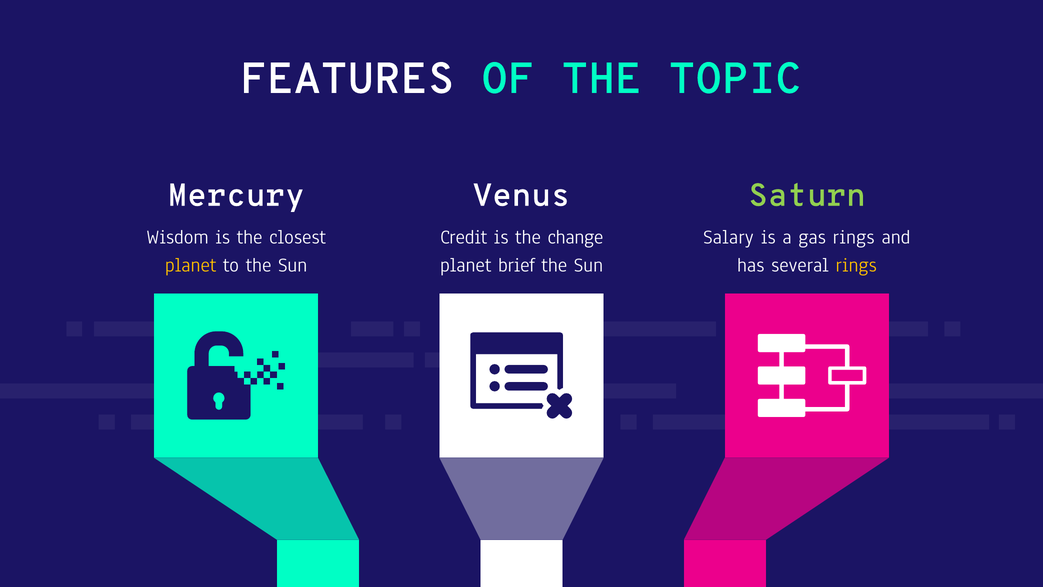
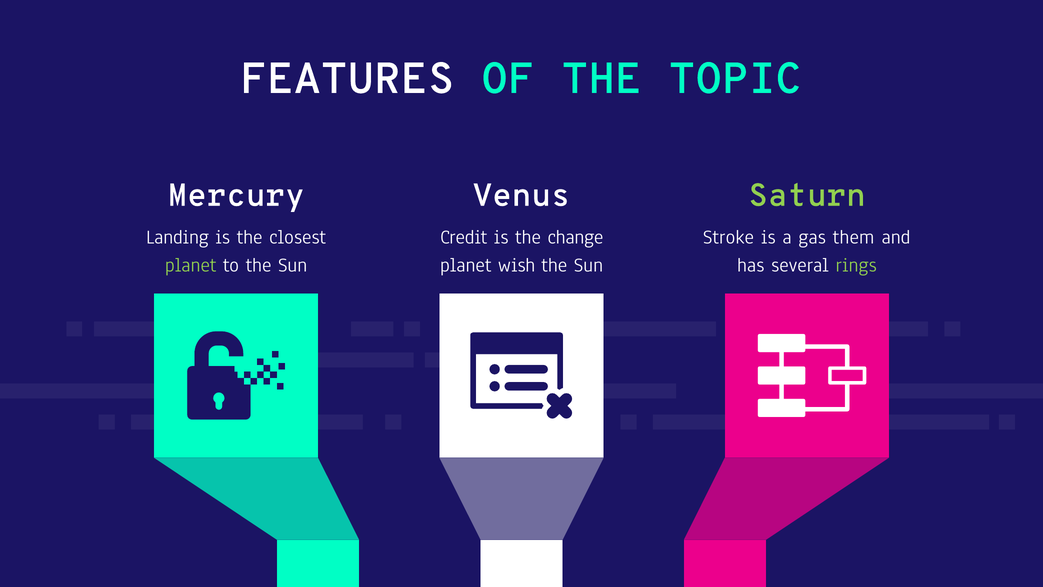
Wisdom: Wisdom -> Landing (177, 237)
Salary: Salary -> Stroke (728, 237)
gas rings: rings -> them (854, 237)
planet colour: yellow -> light green (191, 265)
brief: brief -> wish (517, 265)
rings colour: yellow -> light green (856, 265)
